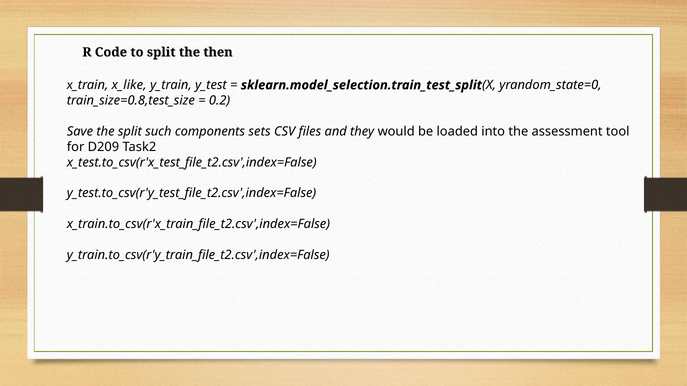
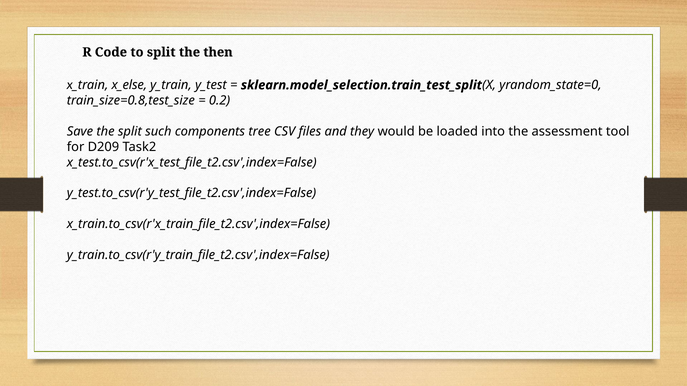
x_like: x_like -> x_else (129, 85)
sets: sets -> tree (260, 132)
